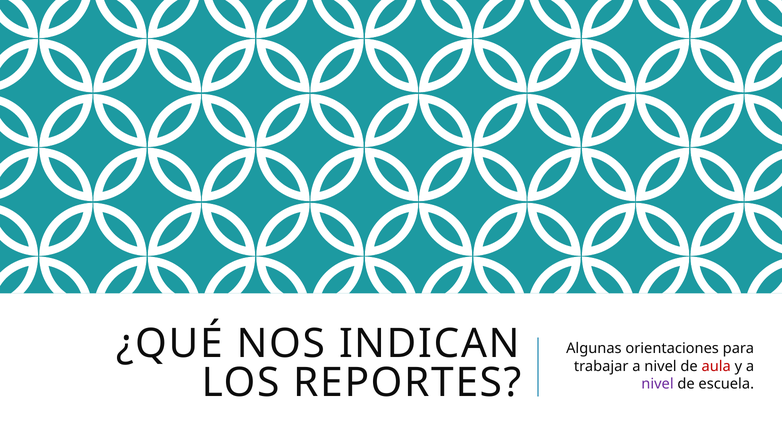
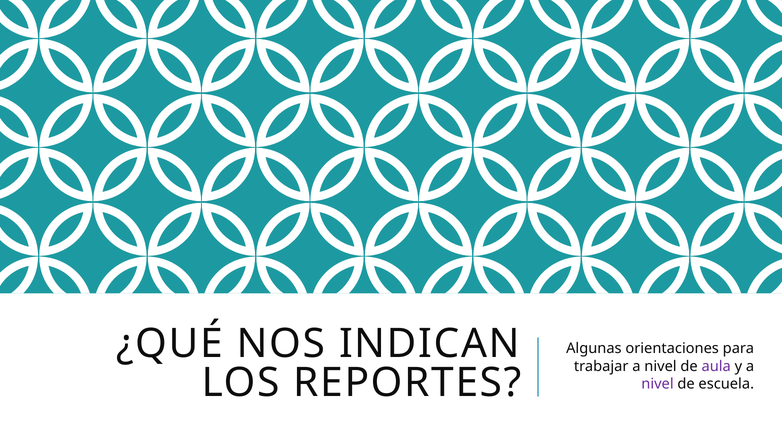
aula colour: red -> purple (716, 366)
